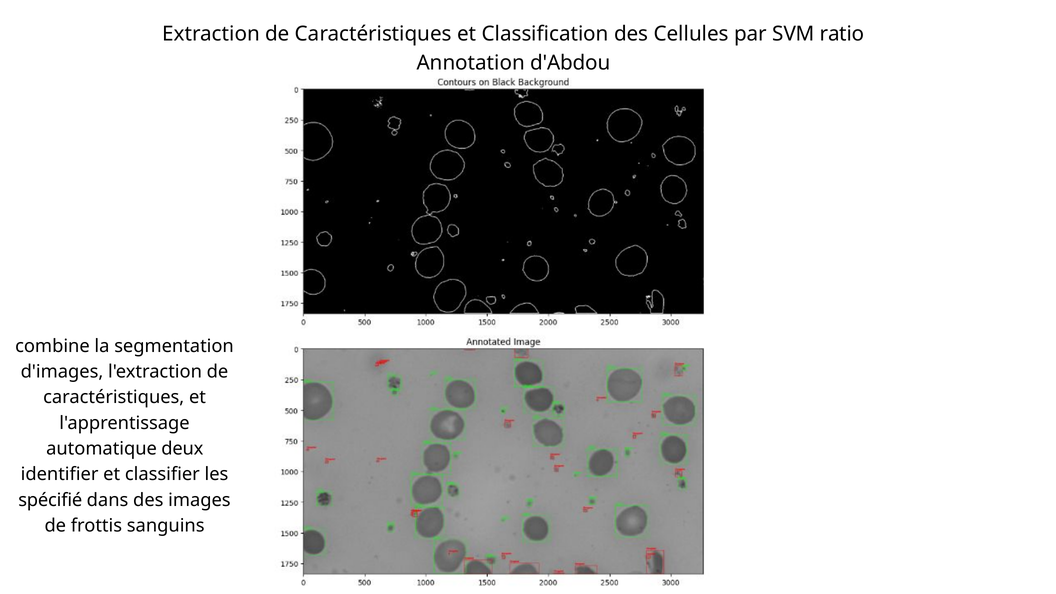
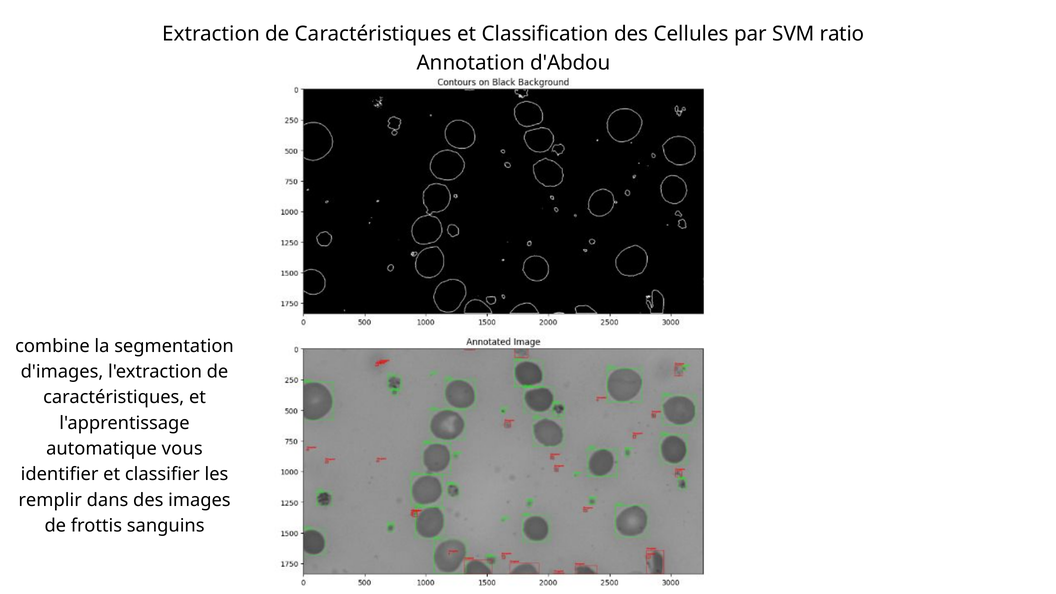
deux: deux -> vous (182, 449)
spécifié: spécifié -> remplir (50, 500)
